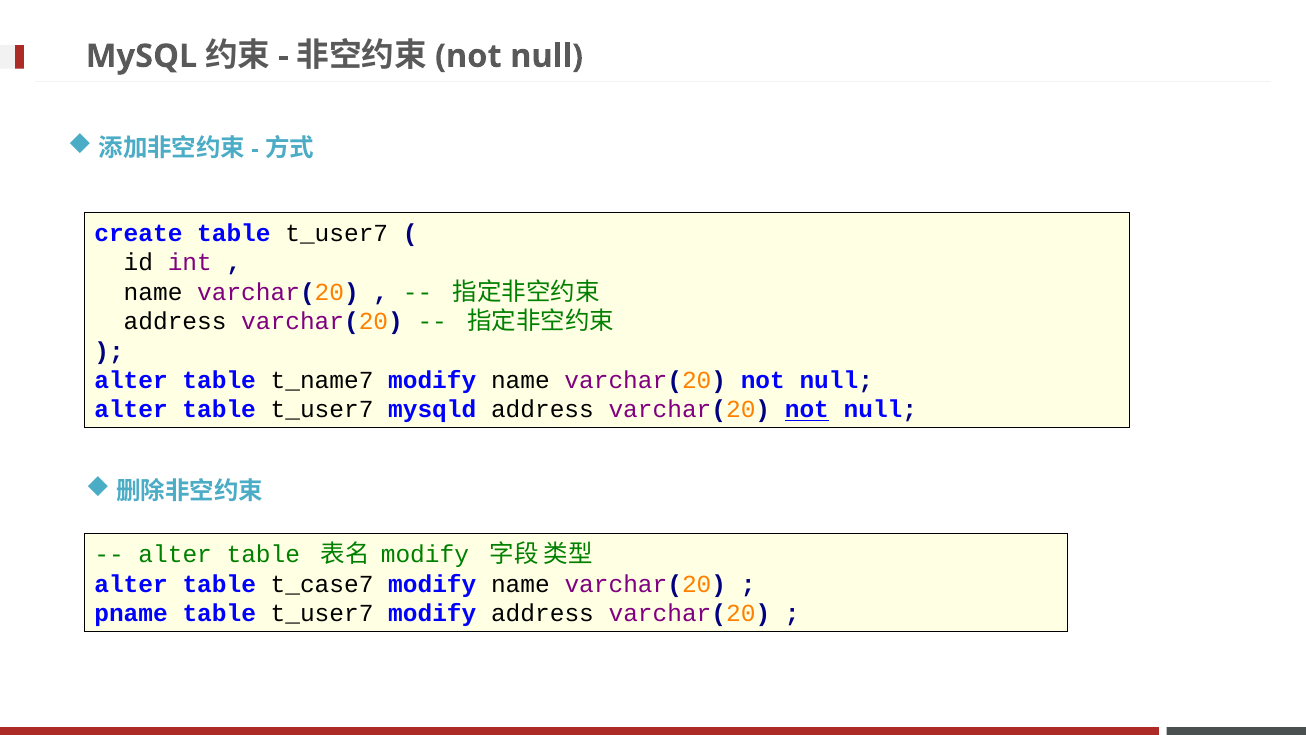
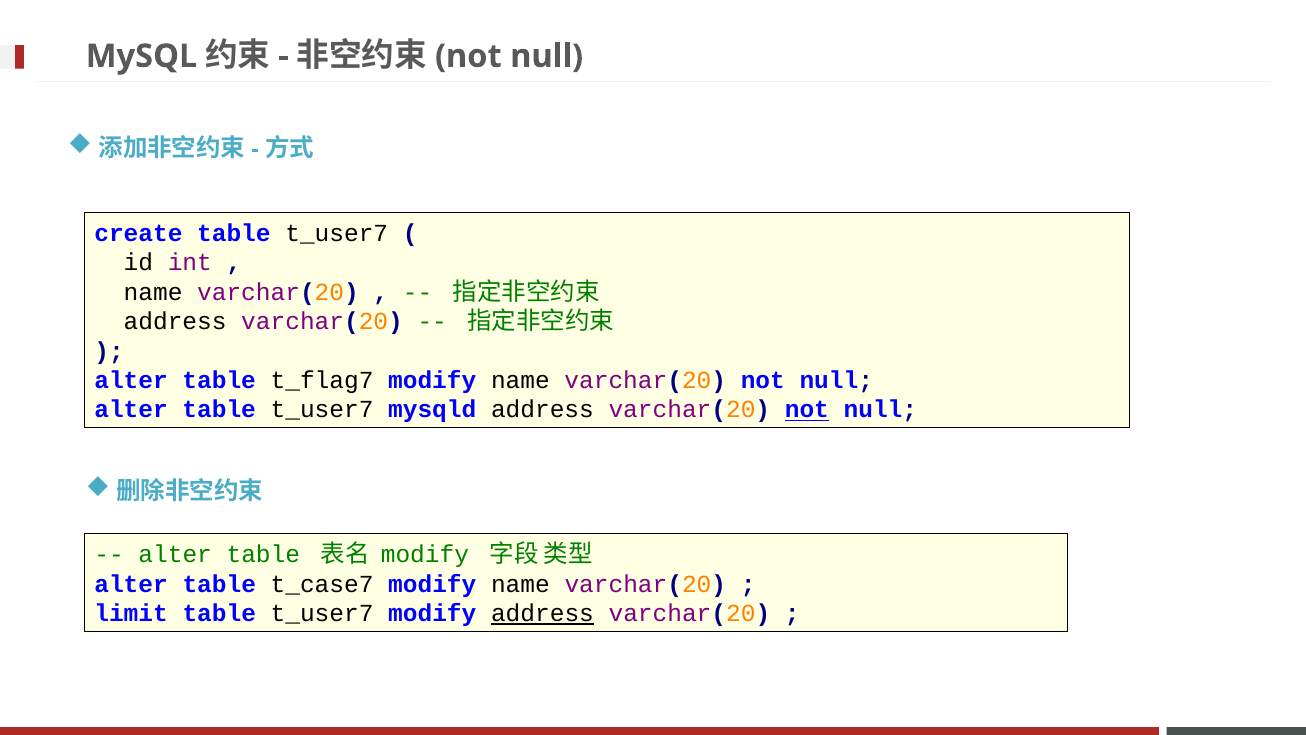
t_name7: t_name7 -> t_flag7 (322, 380)
pname: pname -> limit (131, 613)
address underline: none -> present (542, 613)
